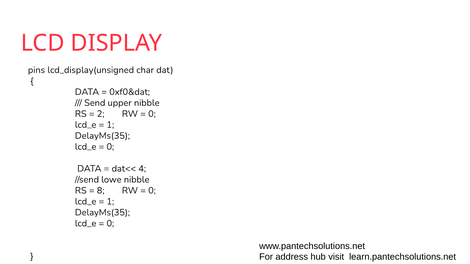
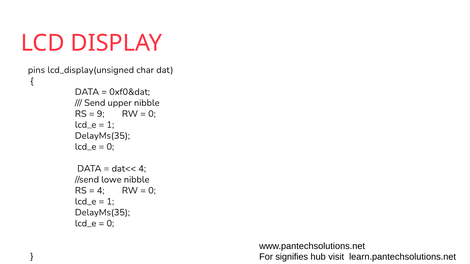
2: 2 -> 9 (101, 114)
8: 8 -> 4 (101, 191)
address: address -> signifies (292, 257)
